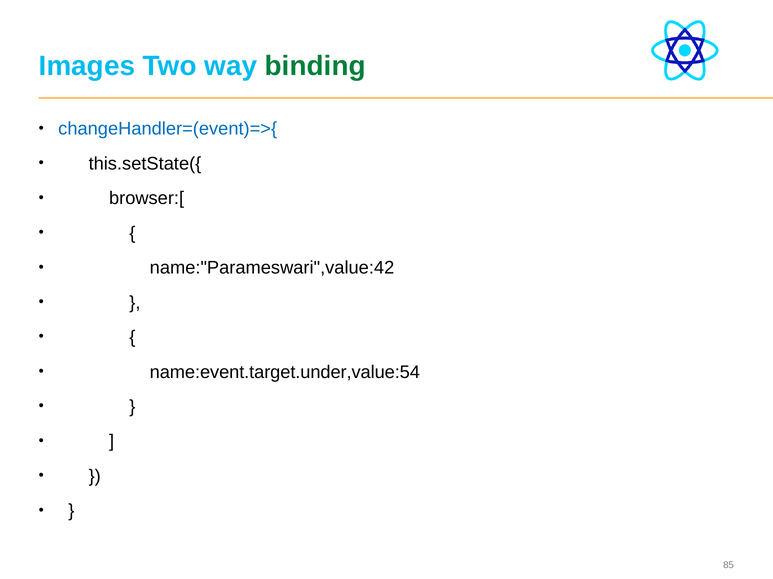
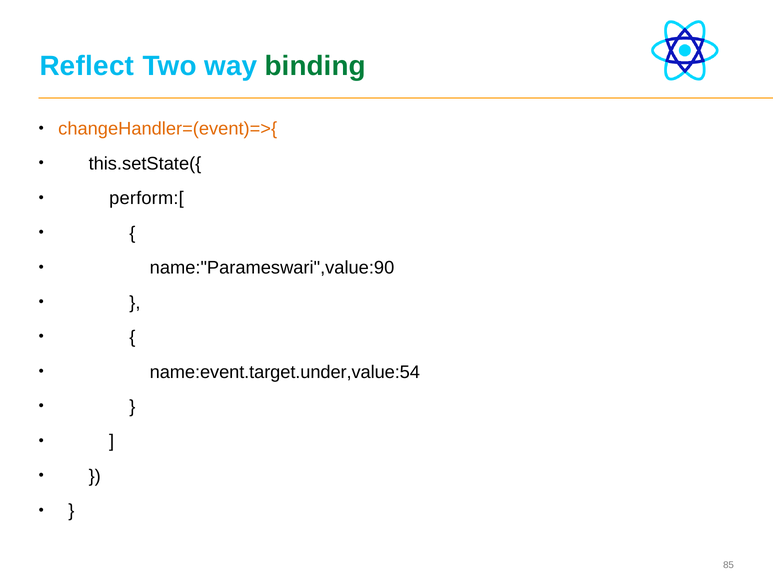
Images: Images -> Reflect (87, 66)
changeHandler=(event)=>{ colour: blue -> orange (168, 129)
browser:[: browser:[ -> perform:[ (146, 199)
name:"Parameswari",value:42: name:"Parameswari",value:42 -> name:"Parameswari",value:90 (272, 268)
